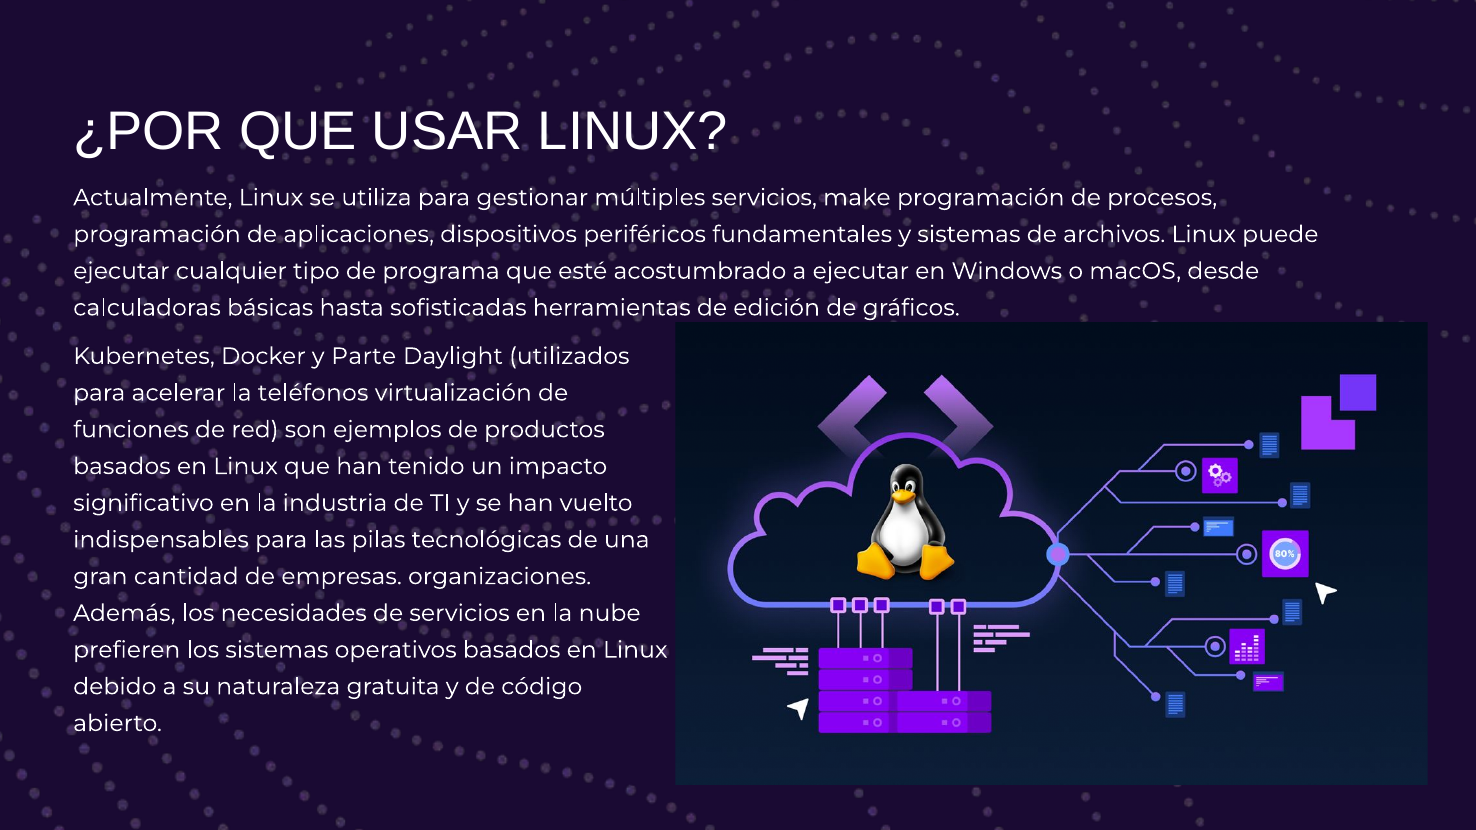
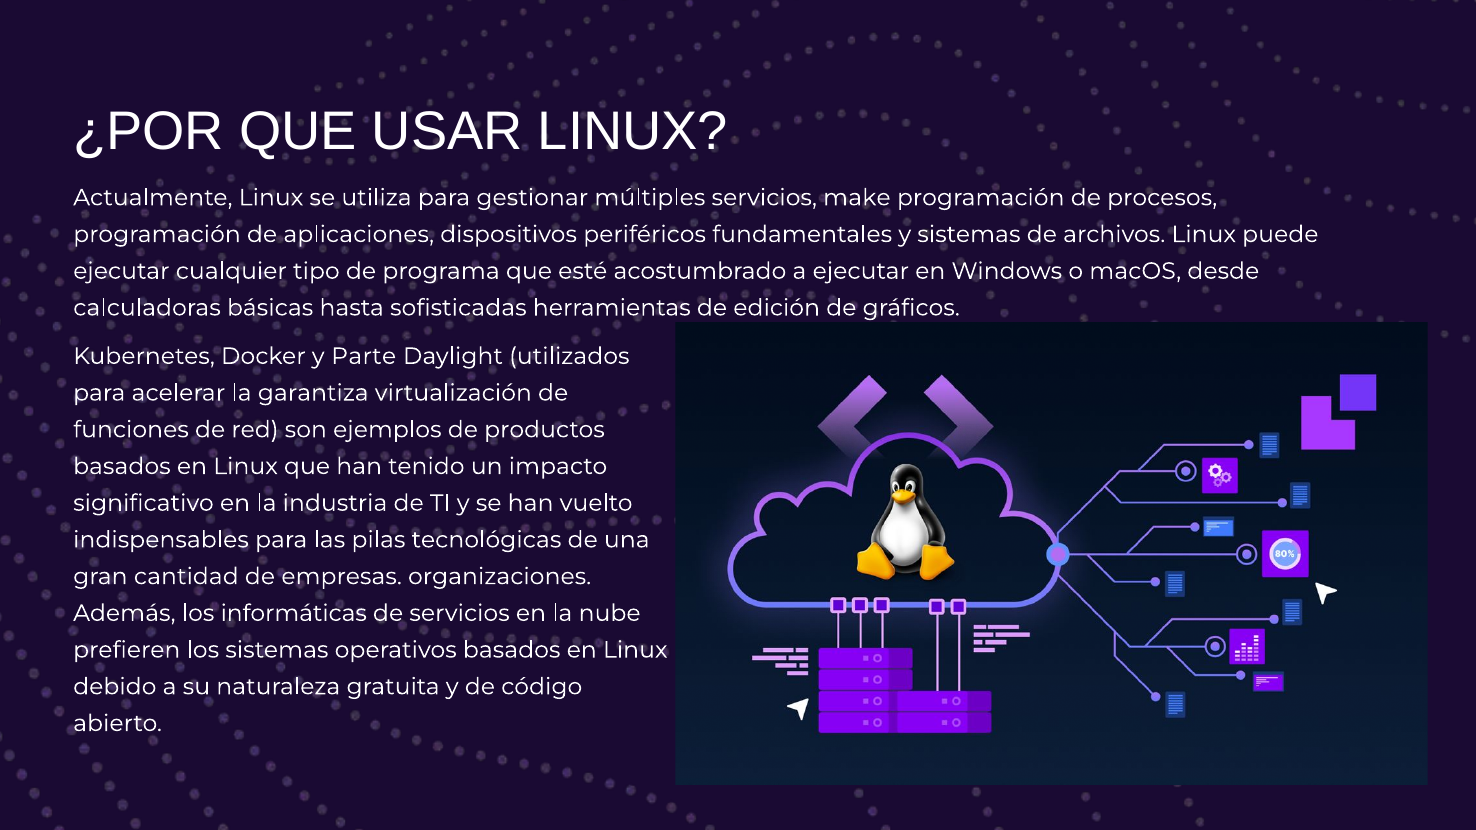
teléfonos: teléfonos -> garantiza (313, 393)
necesidades: necesidades -> informáticas (294, 613)
